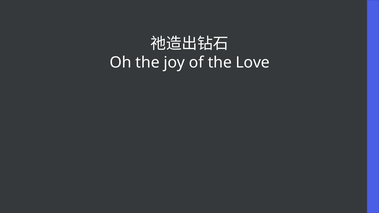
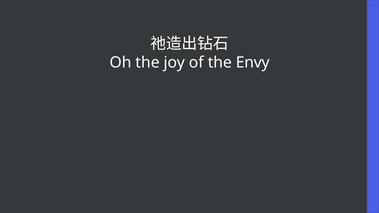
Love: Love -> Envy (253, 63)
